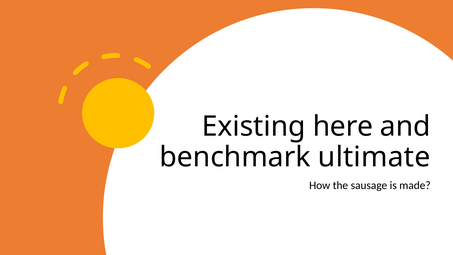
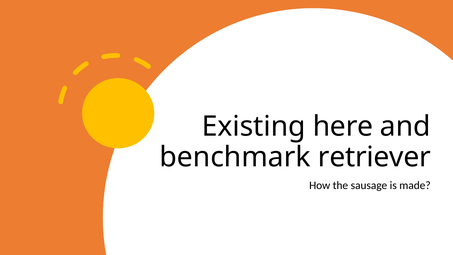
ultimate: ultimate -> retriever (374, 157)
